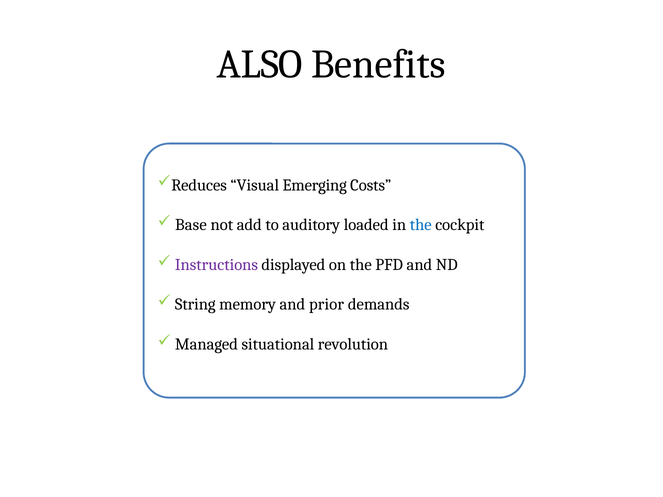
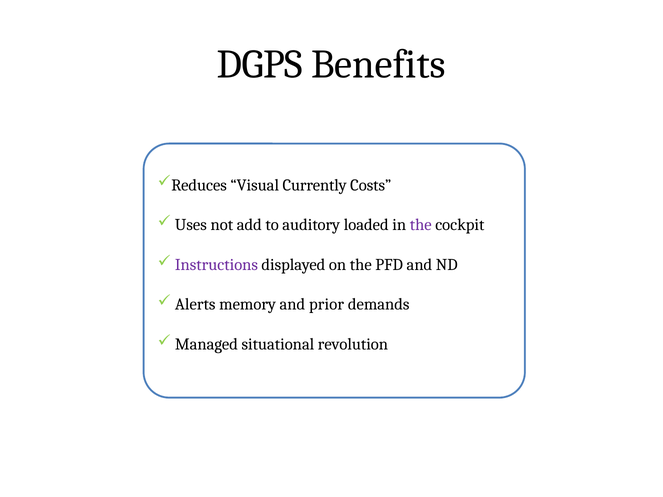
ALSO: ALSO -> DGPS (260, 64)
Emerging: Emerging -> Currently (315, 185)
Base: Base -> Uses (191, 225)
the colour: blue -> purple (421, 225)
String: String -> Alerts (195, 305)
